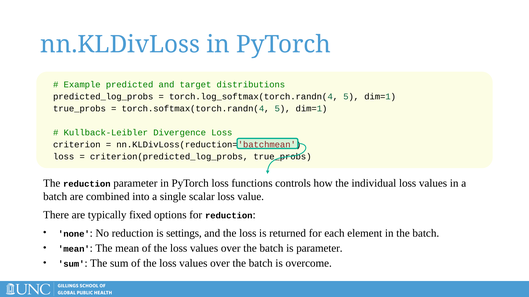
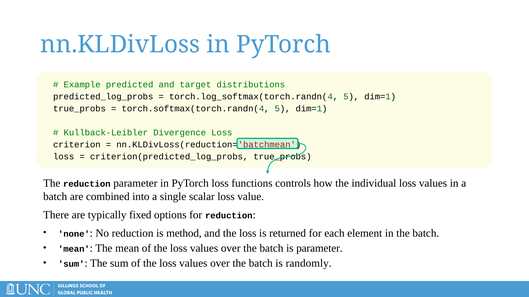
settings: settings -> method (184, 234)
overcome: overcome -> randomly (309, 264)
